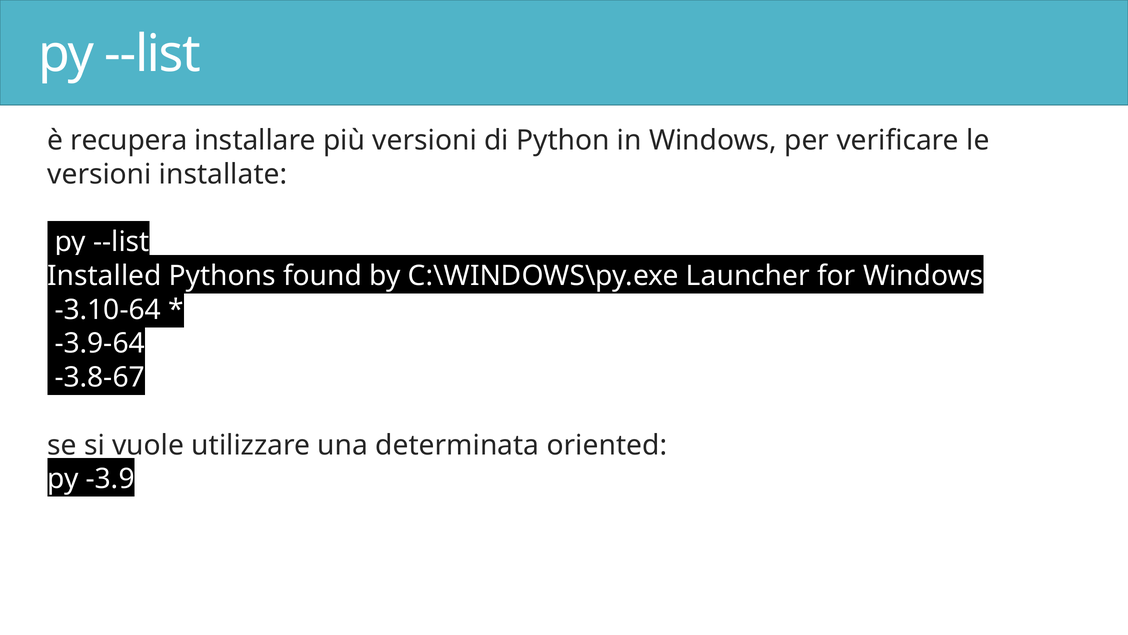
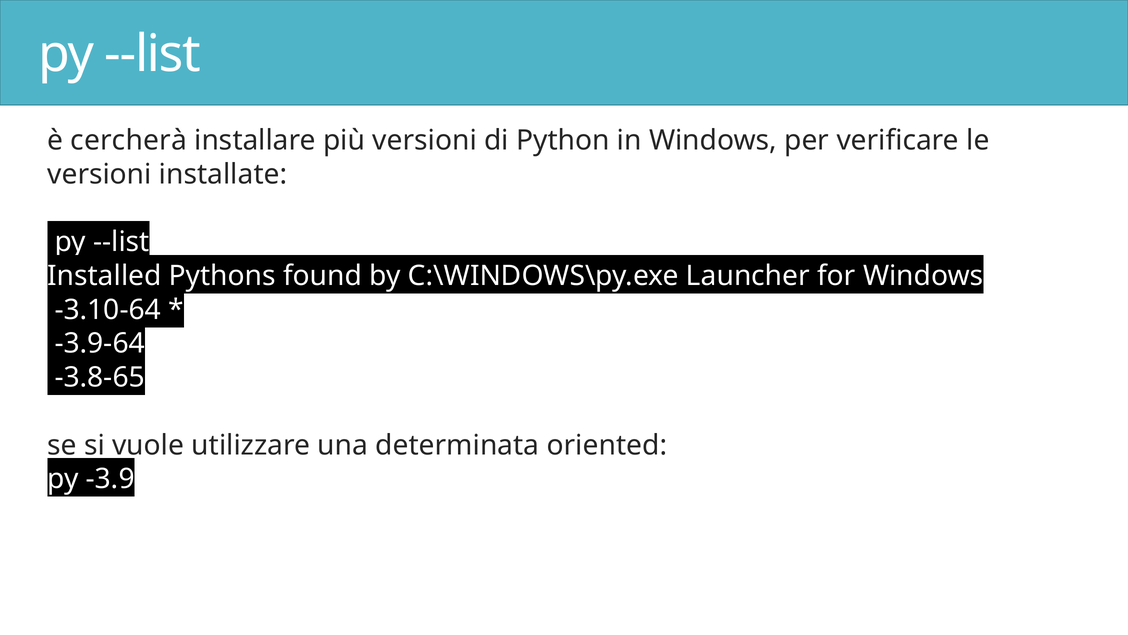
recupera: recupera -> cercherà (129, 140)
-3.8-67: -3.8-67 -> -3.8-65 (100, 377)
